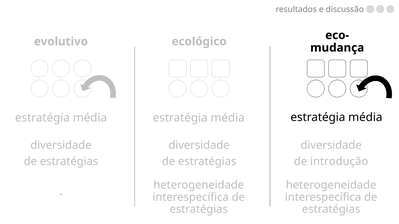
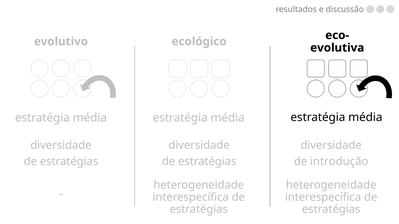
mudança: mudança -> evolutiva (337, 48)
